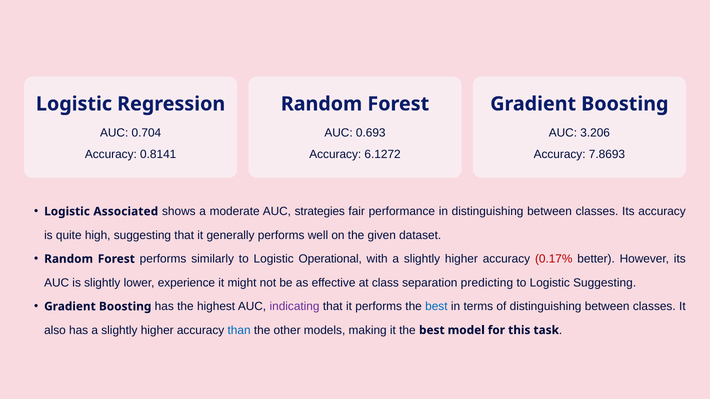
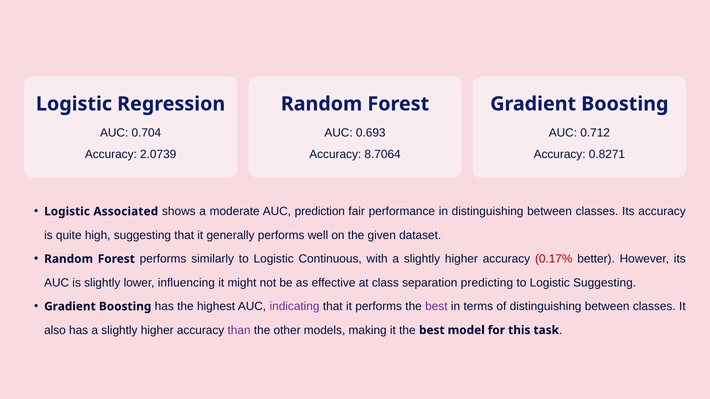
3.206: 3.206 -> 0.712 (595, 133)
0.8141: 0.8141 -> 2.0739 (158, 154)
6.1272: 6.1272 -> 8.7064 (383, 154)
7.8693: 7.8693 -> 0.8271 (607, 154)
strategies: strategies -> prediction (320, 212)
Operational: Operational -> Continuous (330, 259)
experience: experience -> influencing (186, 283)
best colour: blue -> purple (436, 307)
than colour: blue -> purple (239, 330)
